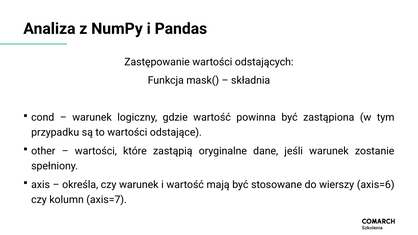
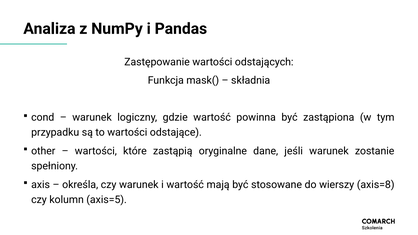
axis=6: axis=6 -> axis=8 (376, 185)
axis=7: axis=7 -> axis=5 (107, 200)
